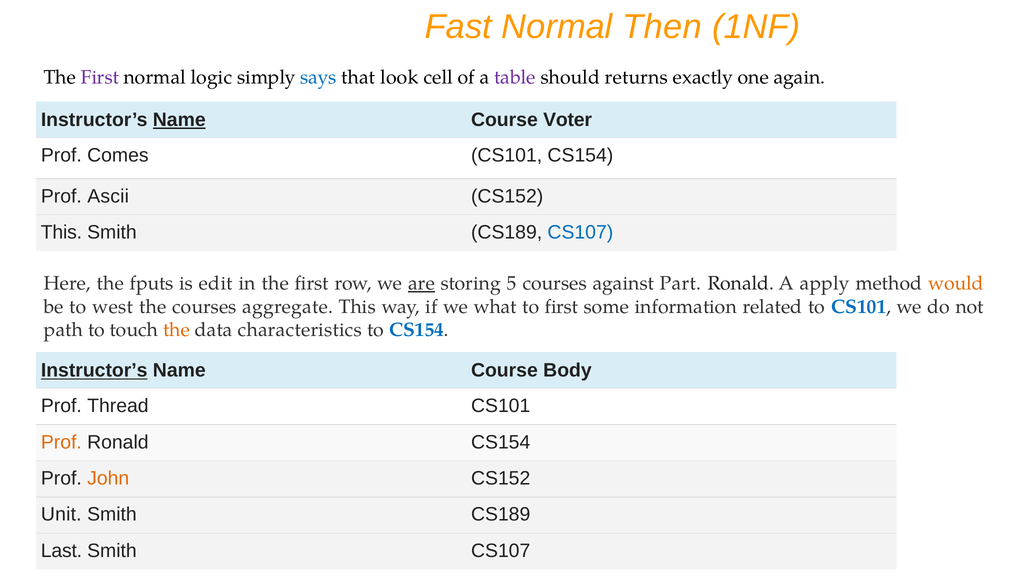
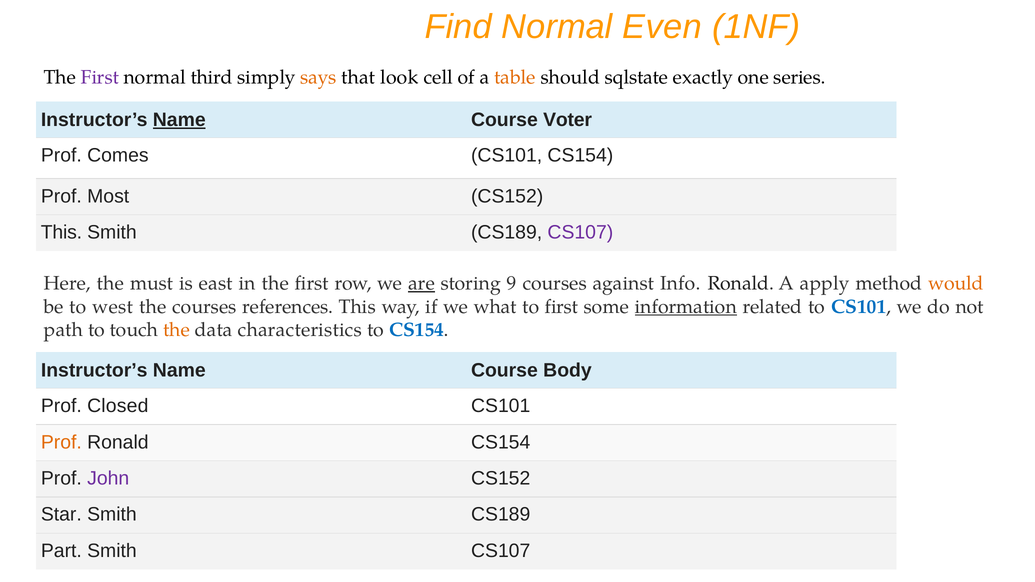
Fast: Fast -> Find (458, 27)
Then: Then -> Even (662, 27)
logic: logic -> third (212, 77)
says colour: blue -> orange (318, 77)
table colour: purple -> orange (515, 77)
returns: returns -> sqlstate (637, 77)
again: again -> series (799, 77)
Ascii: Ascii -> Most (108, 196)
CS107 colour: blue -> purple (580, 232)
fputs: fputs -> must (152, 283)
edit: edit -> east (216, 283)
5: 5 -> 9 (512, 283)
Part: Part -> Info (680, 283)
aggregate: aggregate -> references (288, 307)
information underline: none -> present (686, 307)
Instructor’s underline: present -> none (94, 371)
Thread: Thread -> Closed (118, 406)
John colour: orange -> purple (108, 479)
Unit: Unit -> Star (61, 515)
Last: Last -> Part (61, 551)
